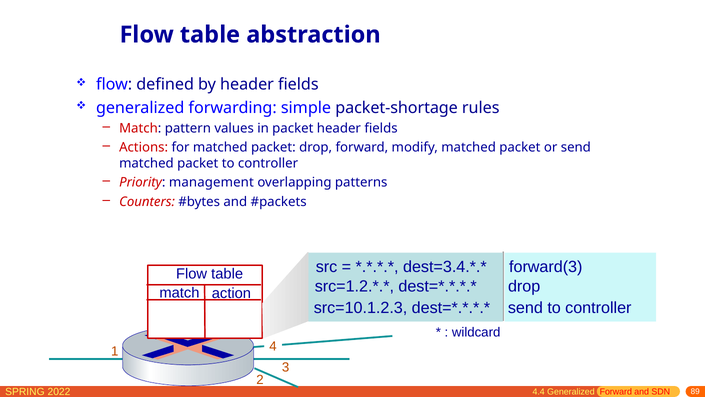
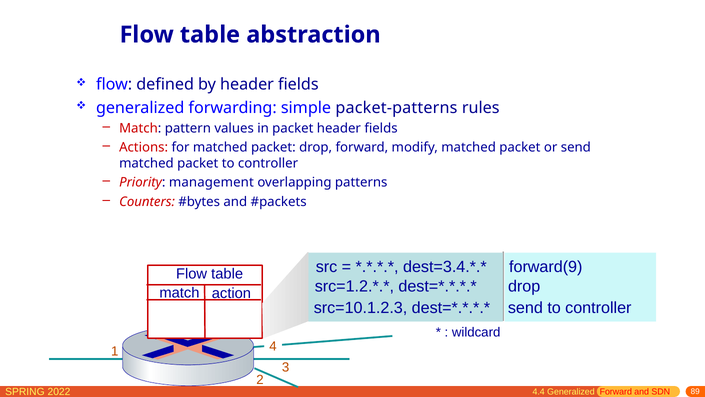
packet-shortage: packet-shortage -> packet-patterns (396, 108)
forward(3: forward(3 -> forward(9 (546, 266)
